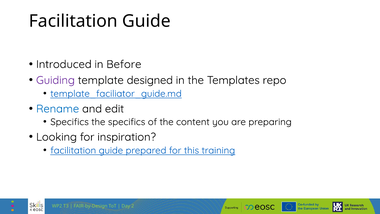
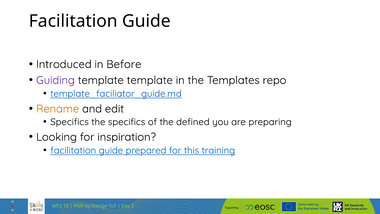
template designed: designed -> template (150, 80)
Rename colour: blue -> orange (58, 109)
content: content -> defined (193, 122)
